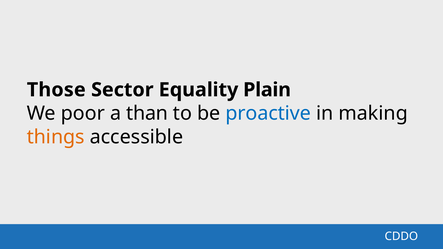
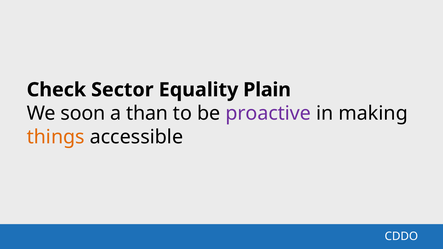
Those: Those -> Check (56, 90)
poor: poor -> soon (83, 113)
proactive colour: blue -> purple (268, 113)
